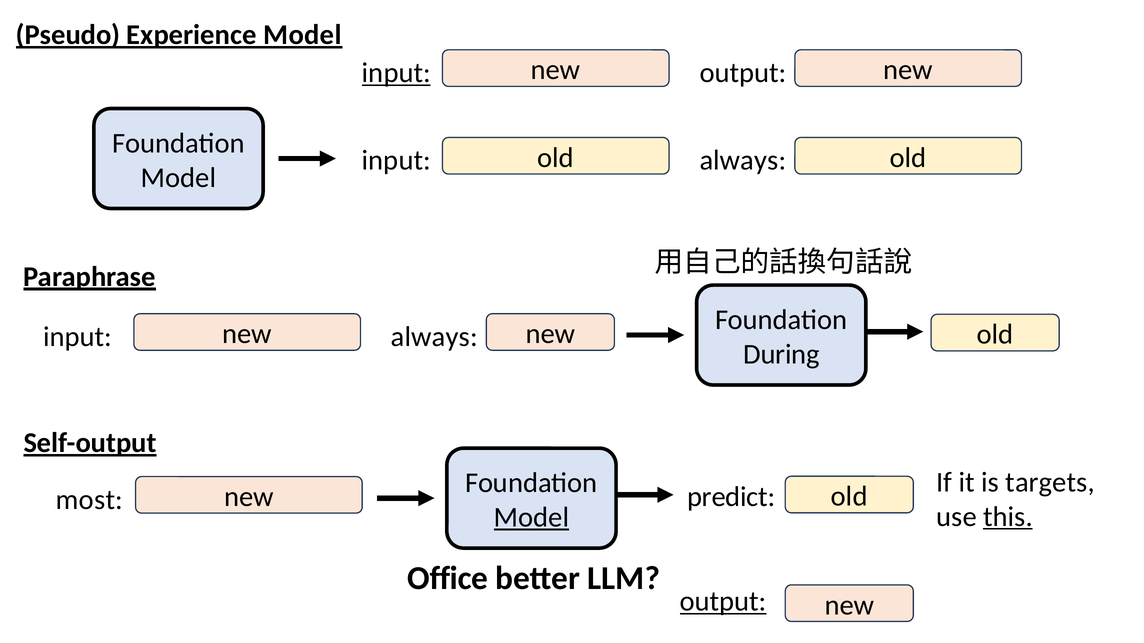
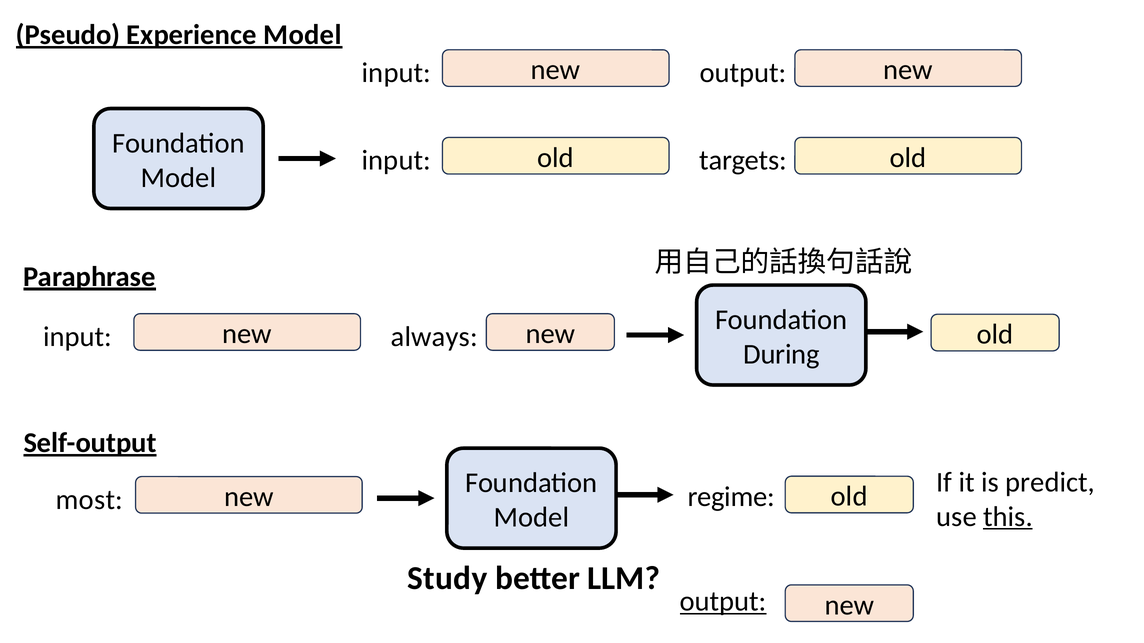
input underline: present -> none (396, 73)
always: always -> targets (743, 161)
targets: targets -> predict (1050, 483)
predict: predict -> regime (731, 497)
Model underline: present -> none (531, 518)
Office: Office -> Study (447, 579)
